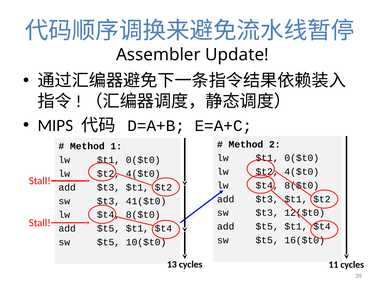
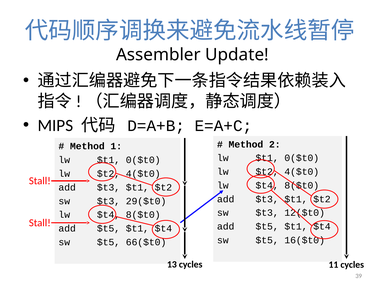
41($t0: 41($t0 -> 29($t0 (146, 201)
10($t0: 10($t0 -> 66($t0 (146, 242)
